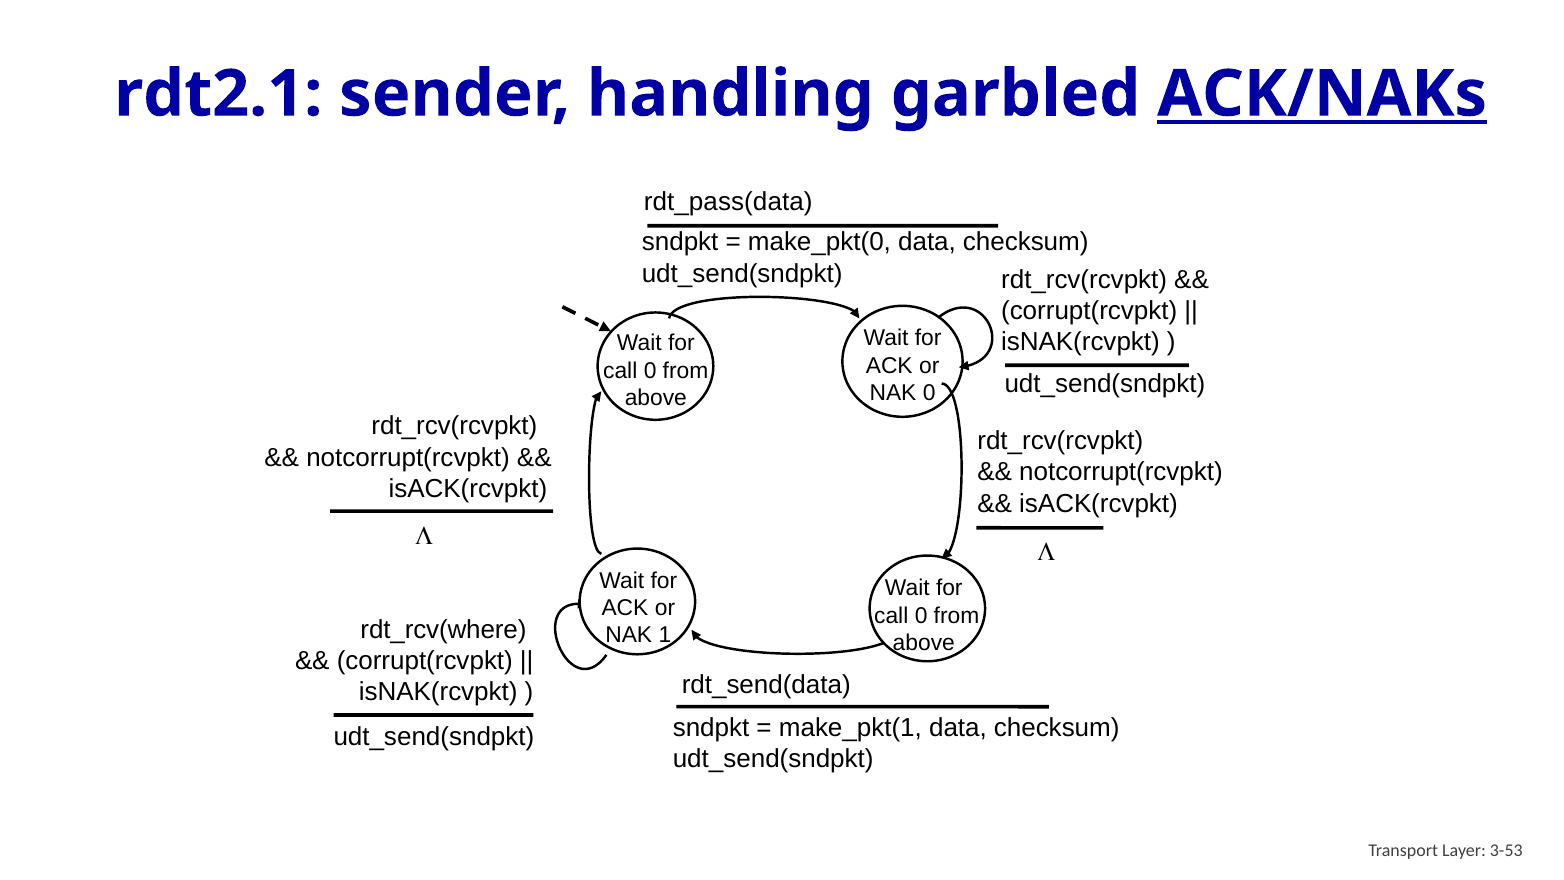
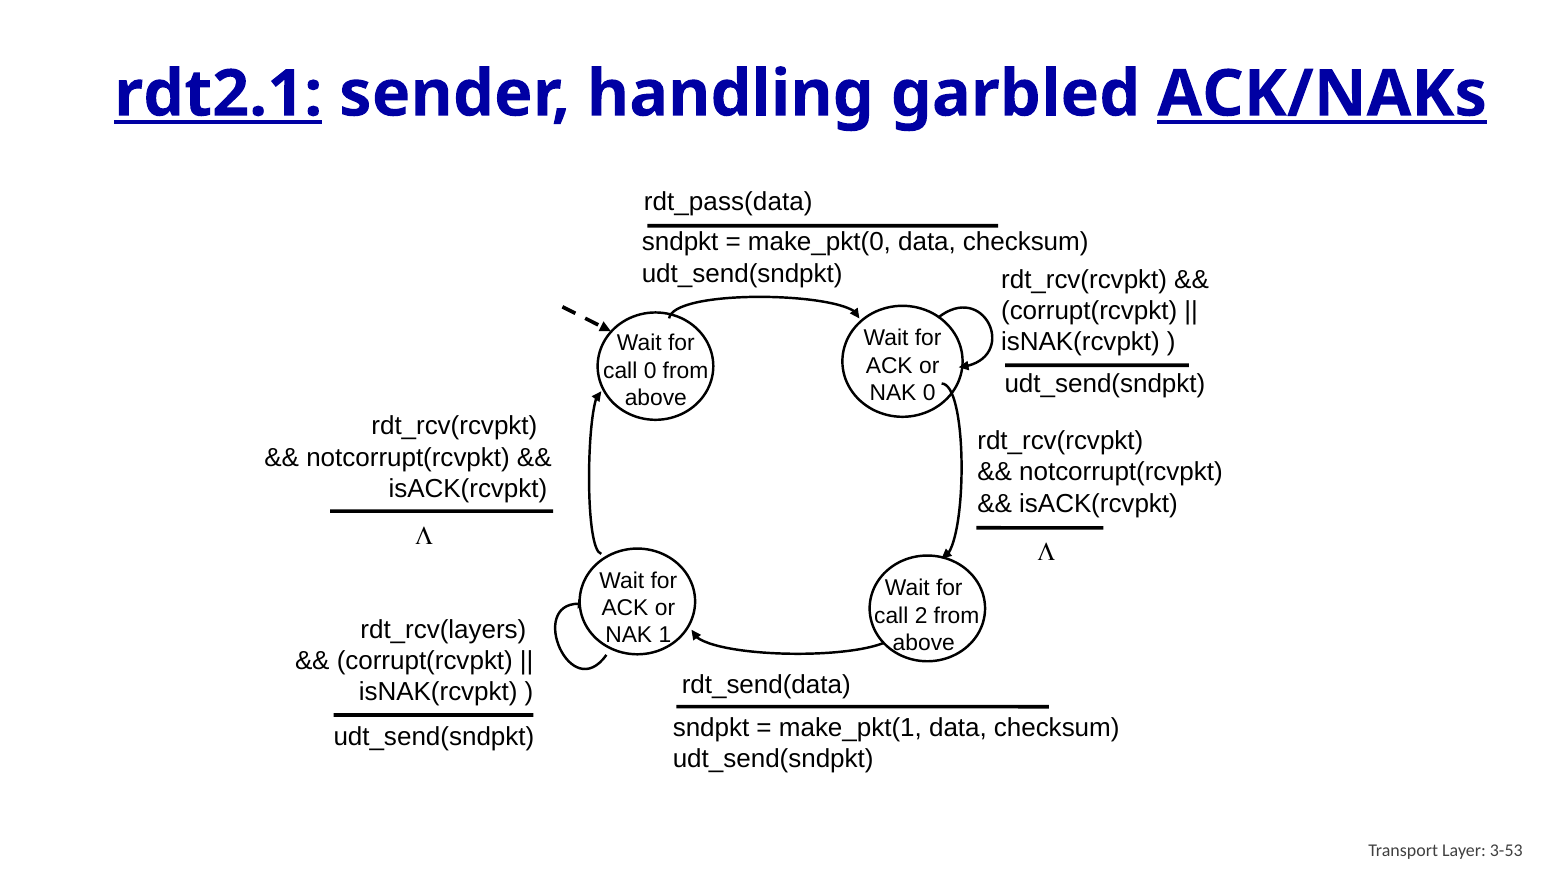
rdt2.1 underline: none -> present (218, 94)
0: 0 -> 2 (921, 616)
rdt_rcv(where: rdt_rcv(where -> rdt_rcv(layers (443, 630)
